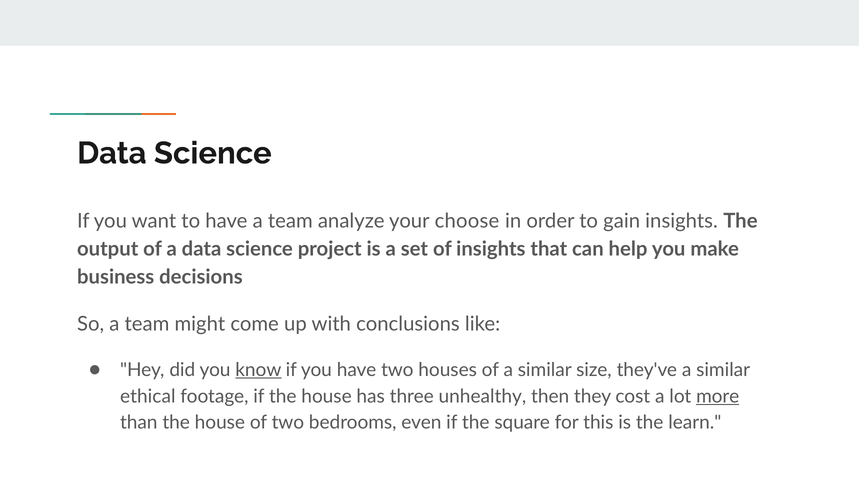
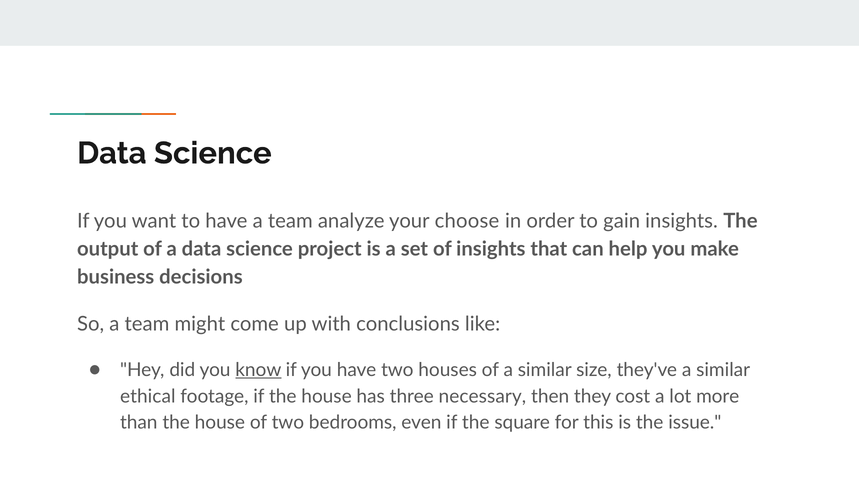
unhealthy: unhealthy -> necessary (482, 396)
more underline: present -> none (718, 396)
learn: learn -> issue (695, 423)
